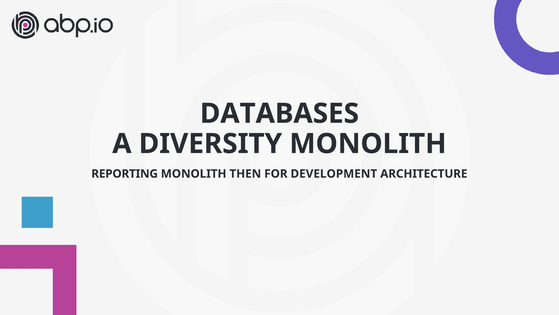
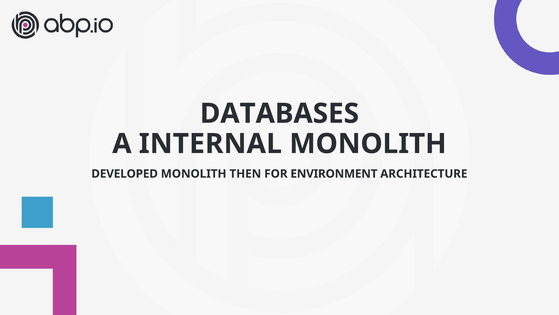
DIVERSITY: DIVERSITY -> INTERNAL (210, 144)
REPORTING: REPORTING -> DEVELOPED (125, 173)
DEVELOPMENT: DEVELOPMENT -> ENVIRONMENT (334, 173)
